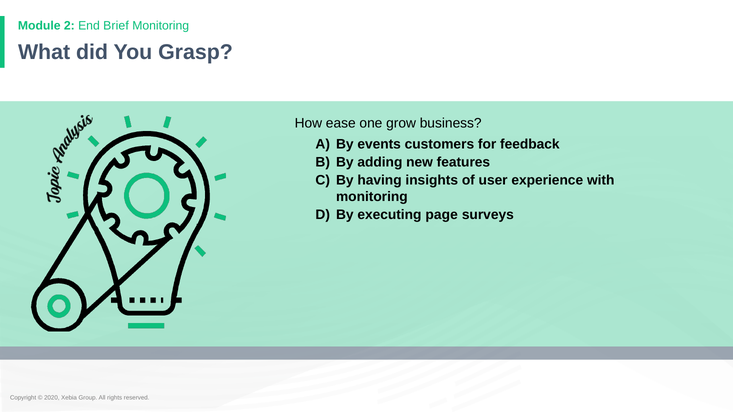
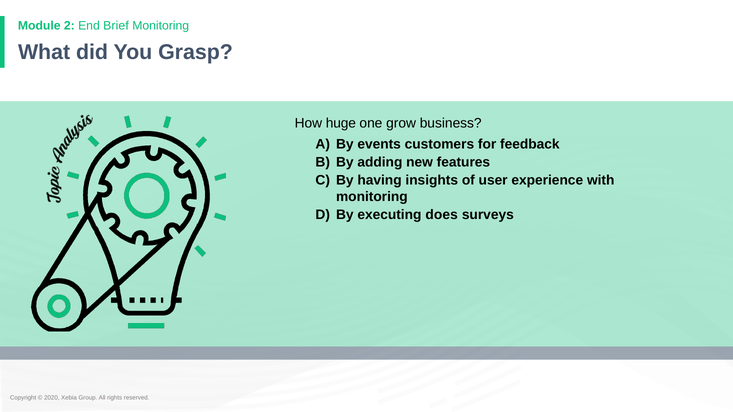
ease: ease -> huge (341, 123)
page: page -> does (442, 215)
